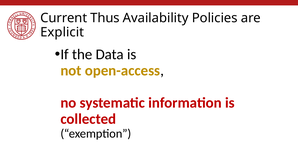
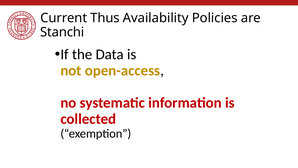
Explicit: Explicit -> Stanchi (62, 32)
